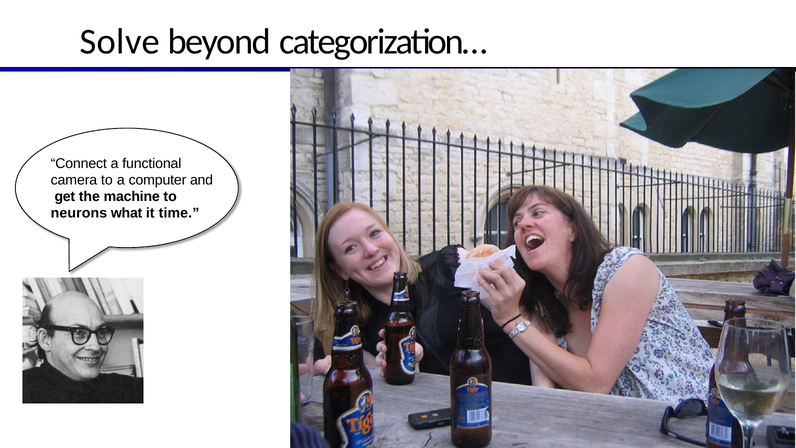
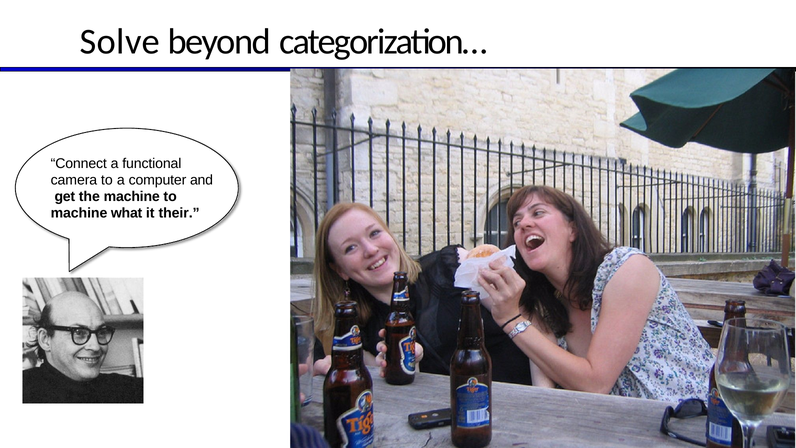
neurons: neurons -> machine (79, 213)
time: time -> their (179, 213)
